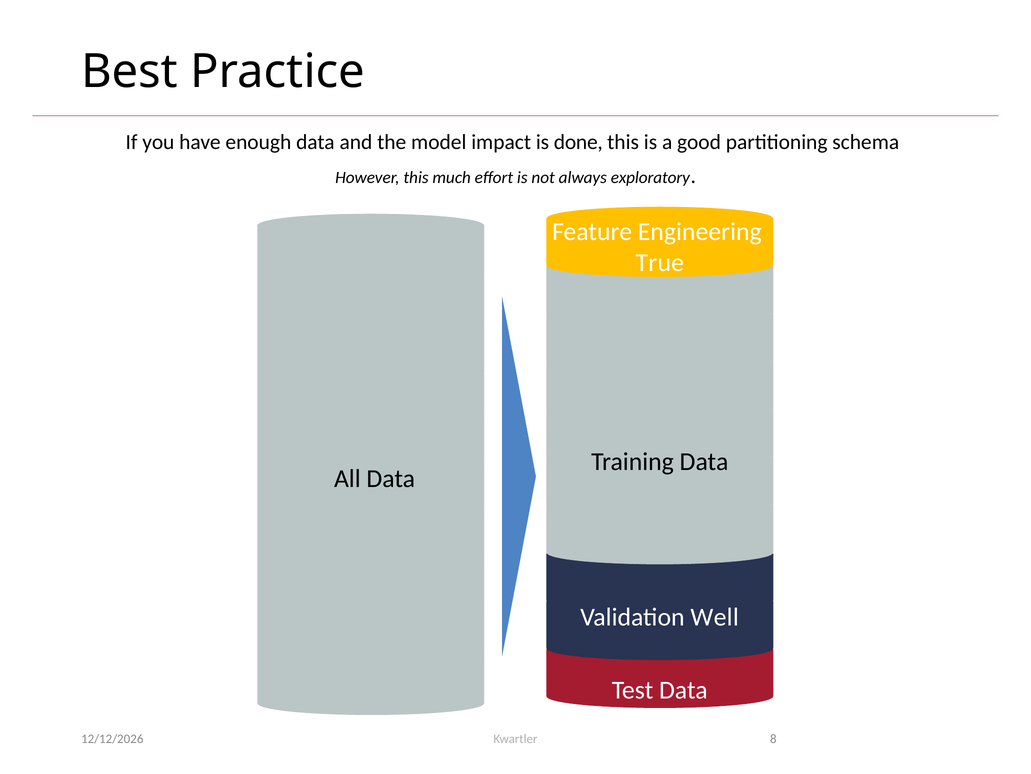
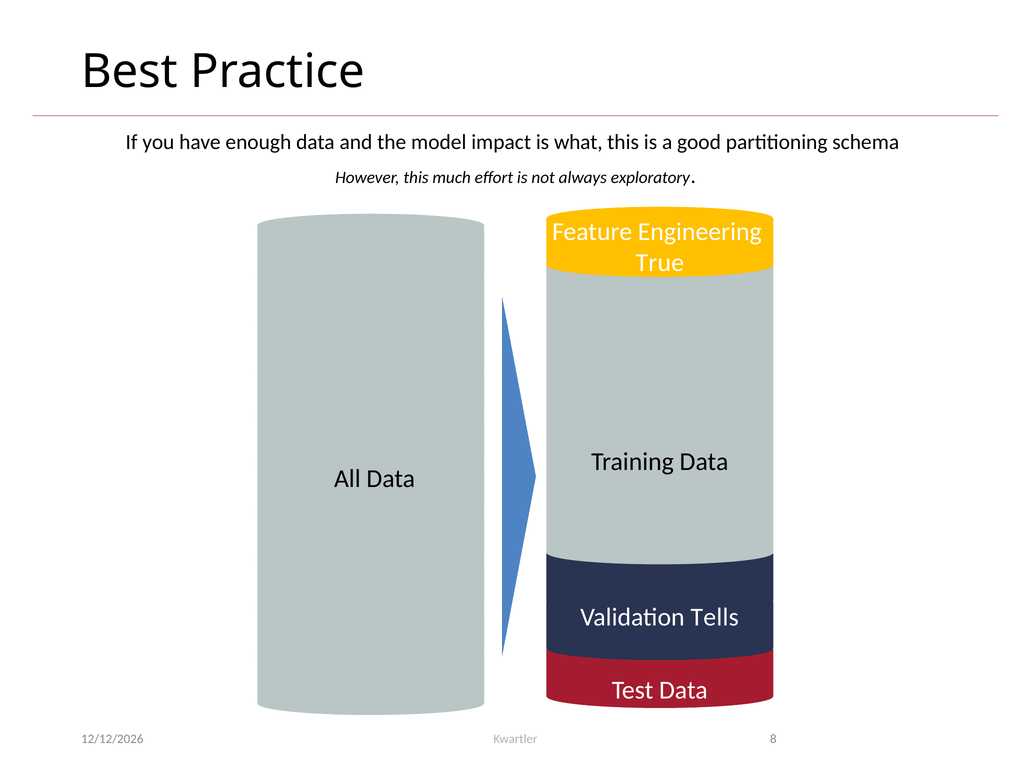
done: done -> what (578, 142)
Well: Well -> Tells (715, 617)
